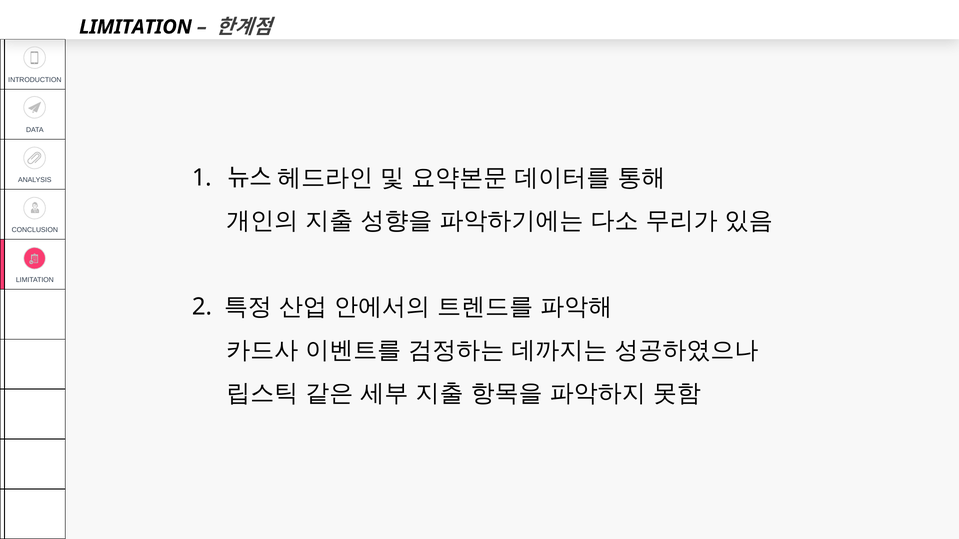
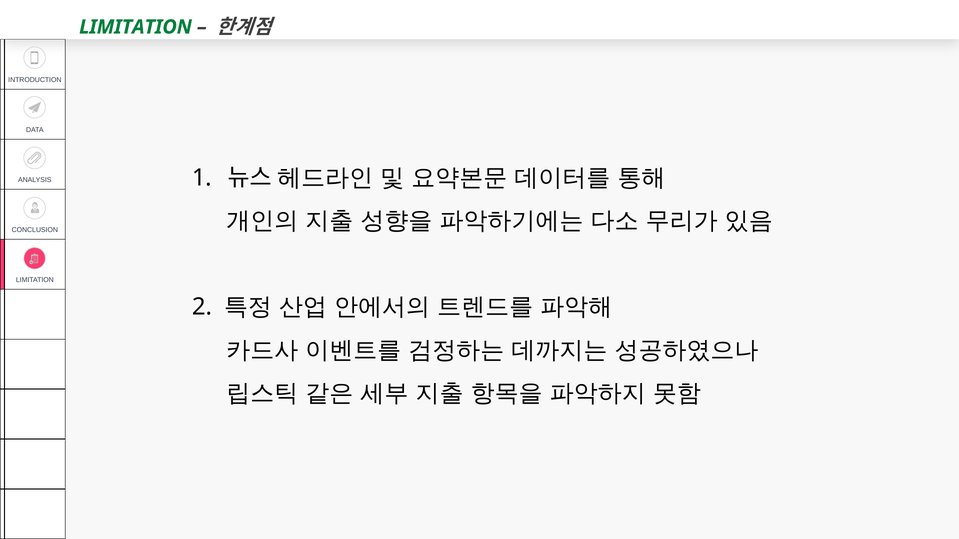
LIMITATION colour: black -> green (136, 27)
